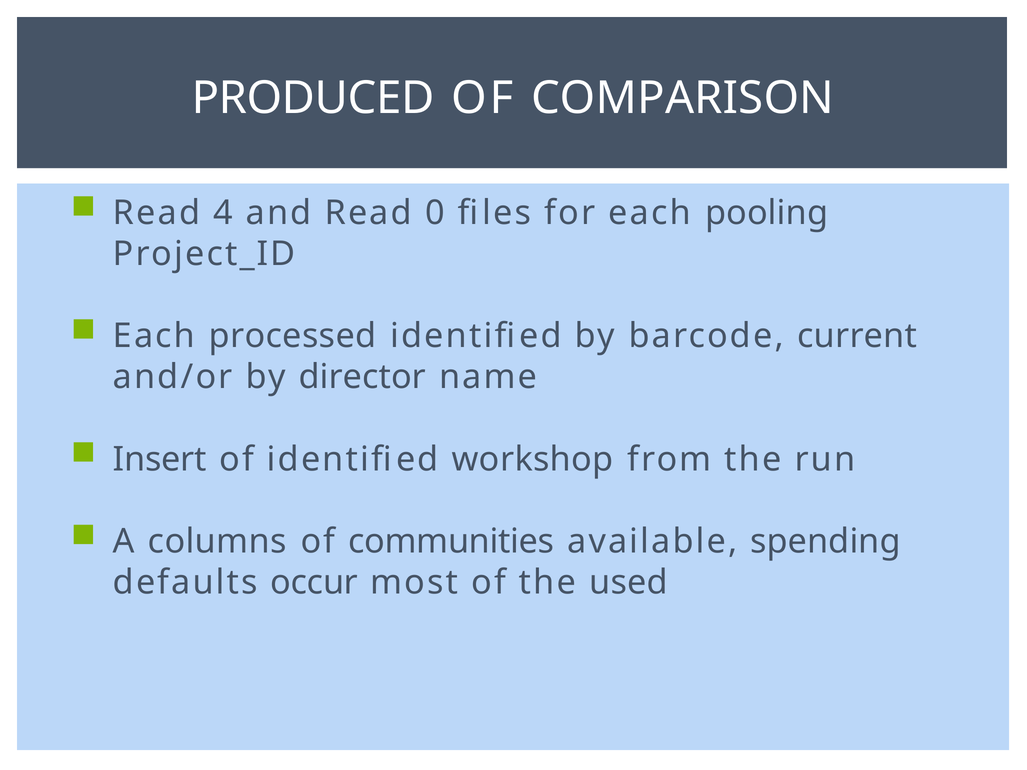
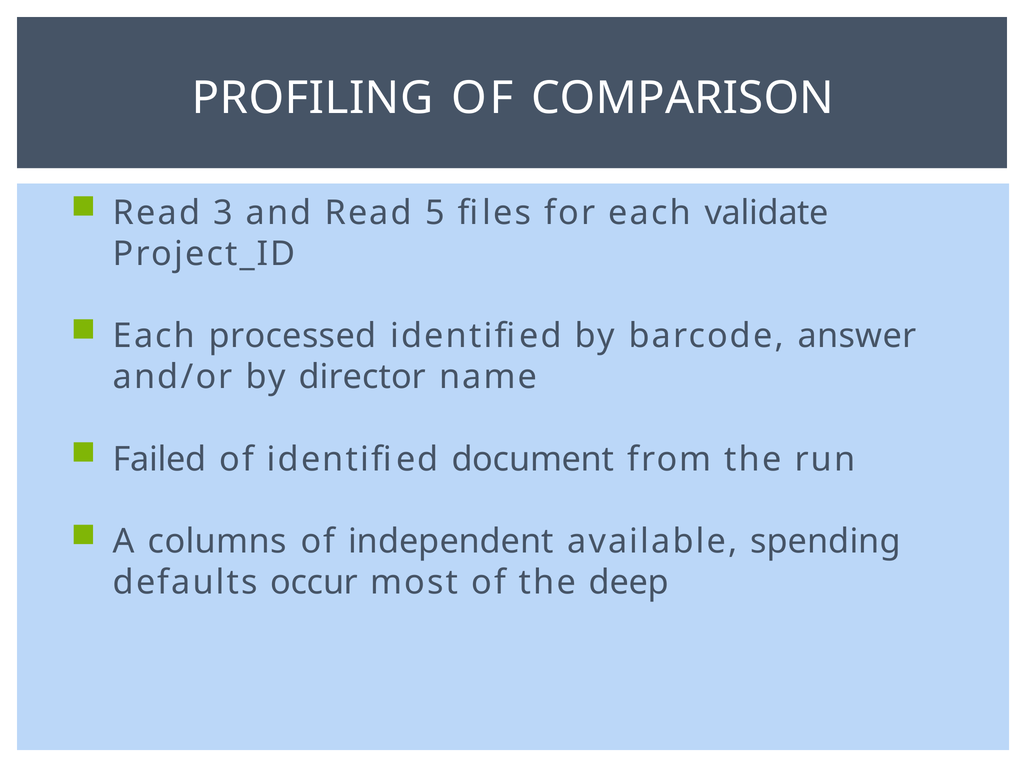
PRODUCED: PRODUCED -> PROFILING (313, 98)
4: 4 -> 3 (223, 213)
0: 0 -> 5 (435, 213)
pooling: pooling -> validate (767, 213)
current: current -> answer (857, 336)
Insert: Insert -> Failed (160, 459)
workshop: workshop -> document (533, 459)
communities: communities -> independent (451, 542)
used: used -> deep (629, 583)
